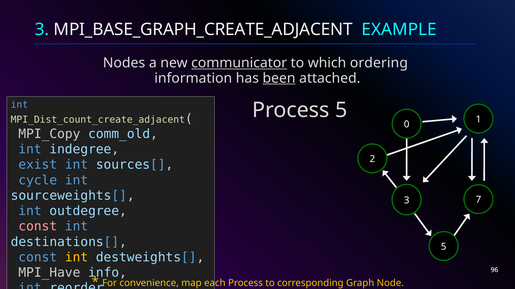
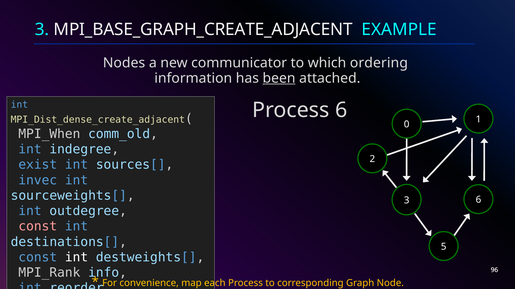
communicator underline: present -> none (239, 63)
Process 5: 5 -> 6 (341, 110)
MPI_Dist_count_create_adjacent: MPI_Dist_count_create_adjacent -> MPI_Dist_dense_create_adjacent (98, 120)
MPI_Copy: MPI_Copy -> MPI_When (49, 134)
cycle: cycle -> invec (38, 181)
3 7: 7 -> 6 (478, 200)
int colour: yellow -> white (76, 258)
MPI_Have: MPI_Have -> MPI_Rank (49, 273)
